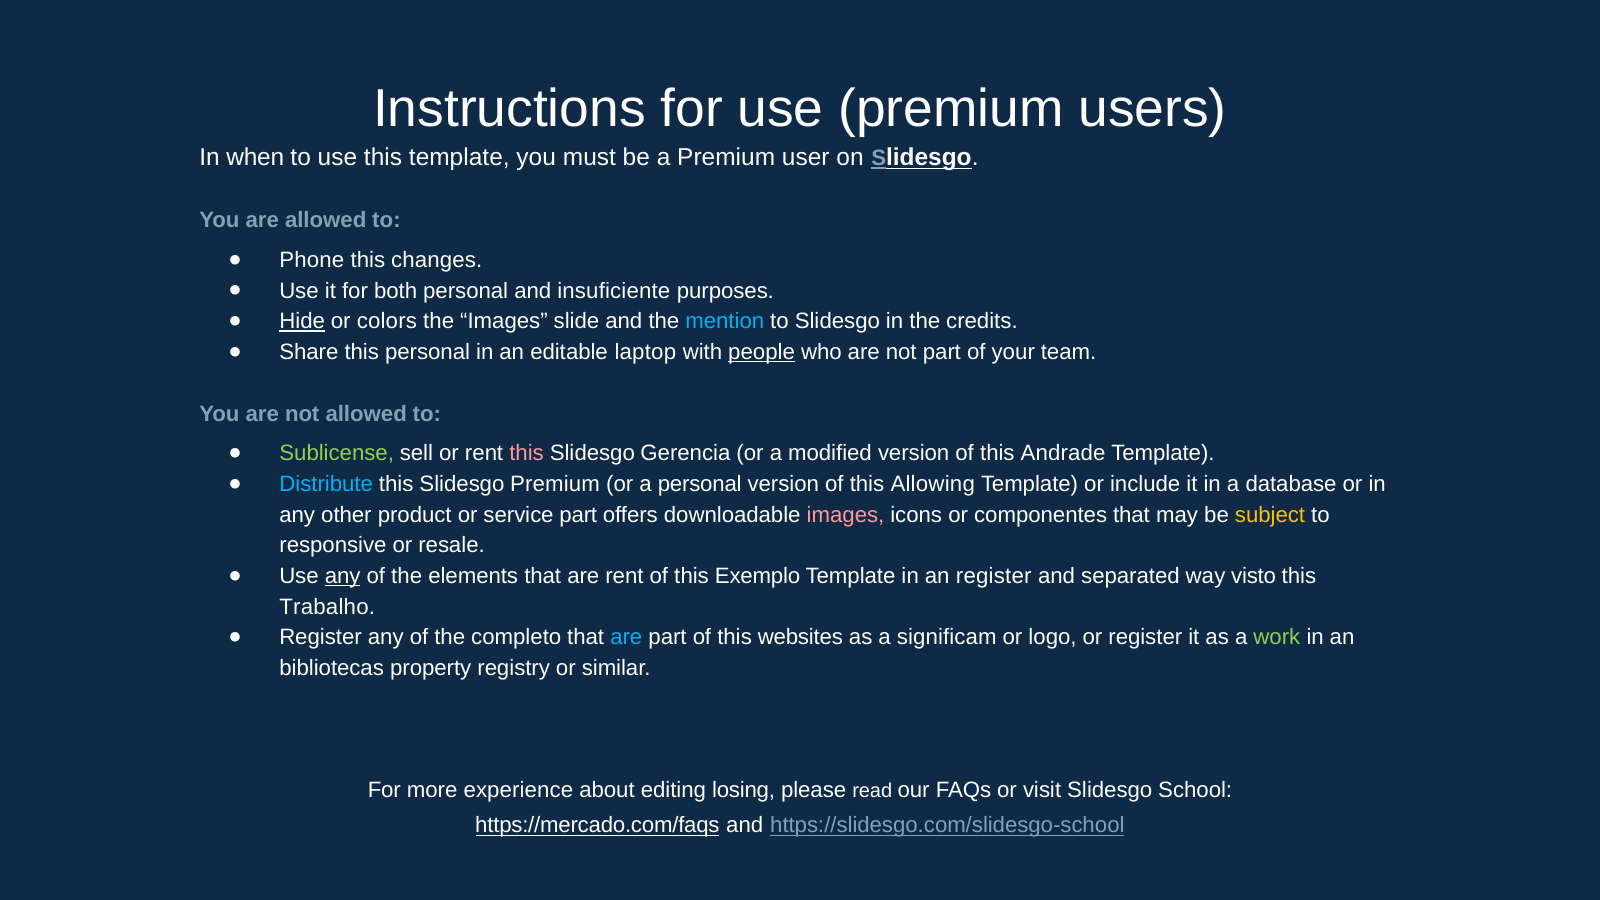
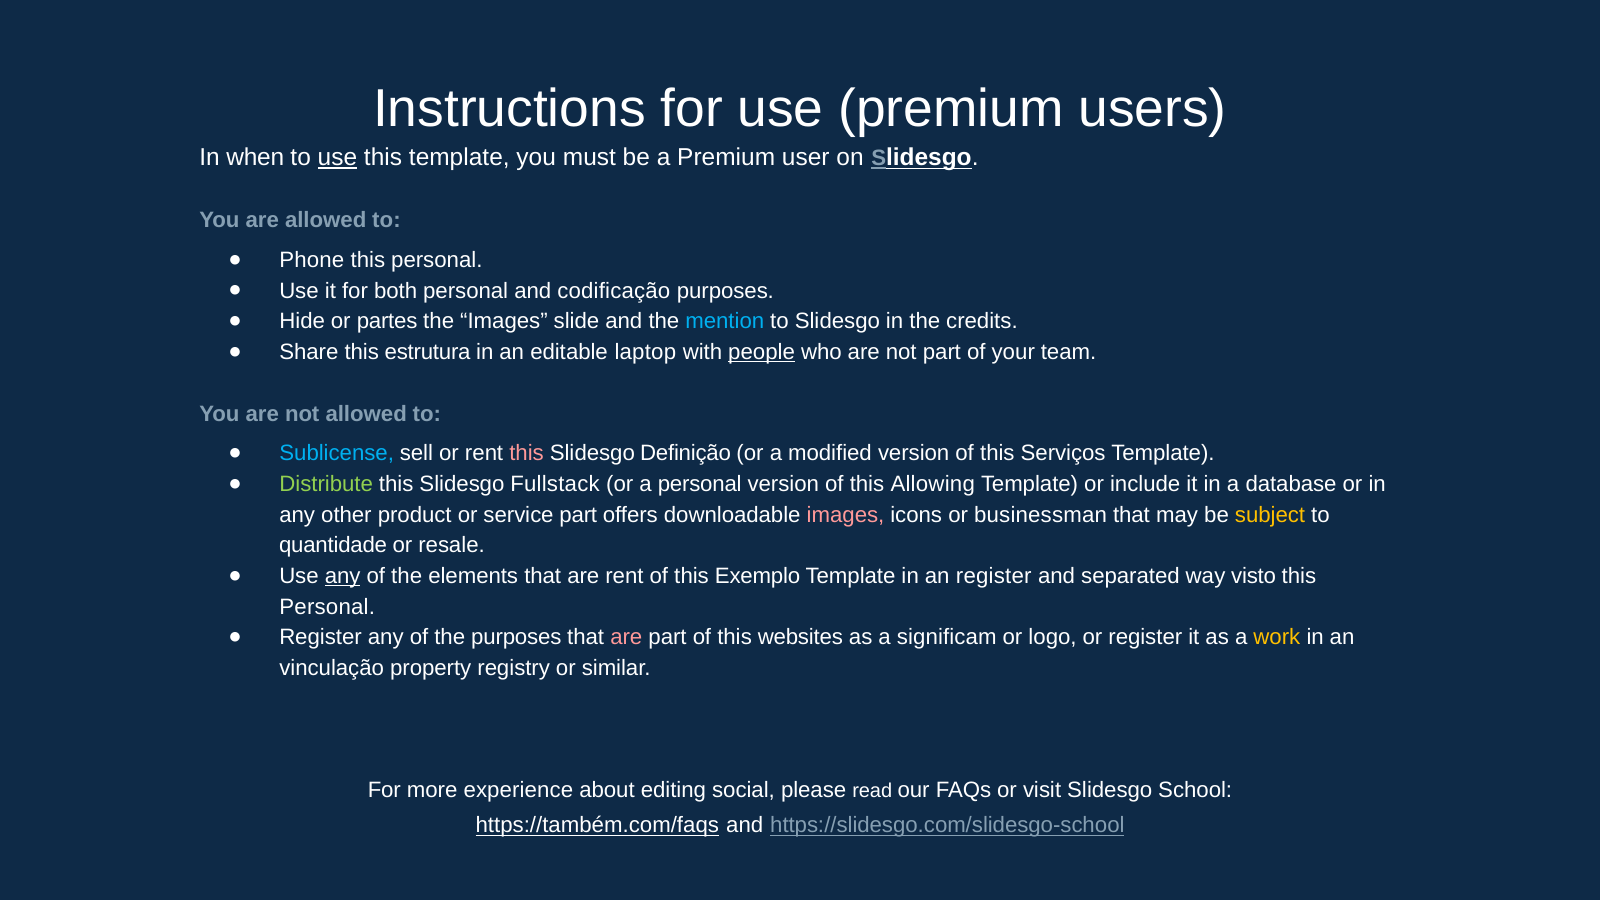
use underline: none -> present (337, 157)
changes: changes -> personal (437, 260)
insuficiente: insuficiente -> codificação (614, 291)
Hide underline: present -> none (302, 321)
colors: colors -> partes (387, 321)
this personal: personal -> estrutura (428, 352)
Sublicense colour: light green -> light blue (337, 453)
Gerencia: Gerencia -> Definição (686, 453)
Andrade: Andrade -> Serviços (1063, 453)
Distribute colour: light blue -> light green (326, 484)
Slidesgo Premium: Premium -> Fullstack (555, 484)
componentes: componentes -> businessman (1041, 515)
responsive: responsive -> quantidade (333, 545)
Trabalho: Trabalho -> Personal (327, 607)
the completo: completo -> purposes (516, 637)
are colour: light blue -> pink (626, 637)
work colour: light green -> yellow (1277, 637)
bibliotecas: bibliotecas -> vinculação (332, 668)
losing: losing -> social (743, 790)
https://mercado.com/faqs: https://mercado.com/faqs -> https://também.com/faqs (597, 826)
